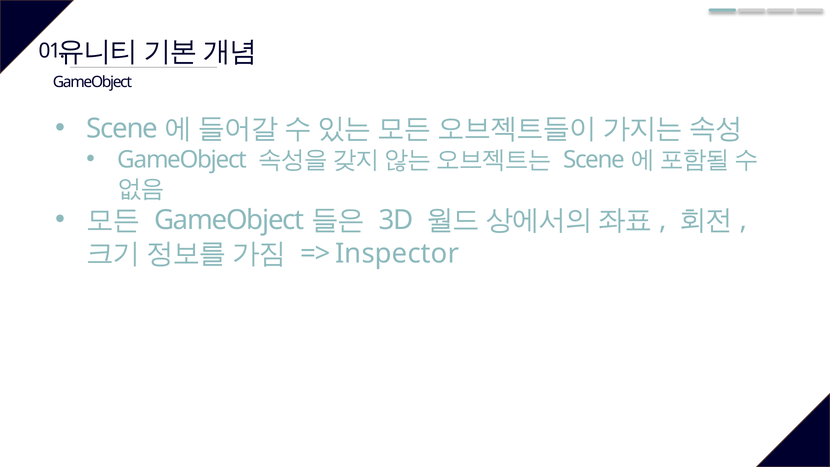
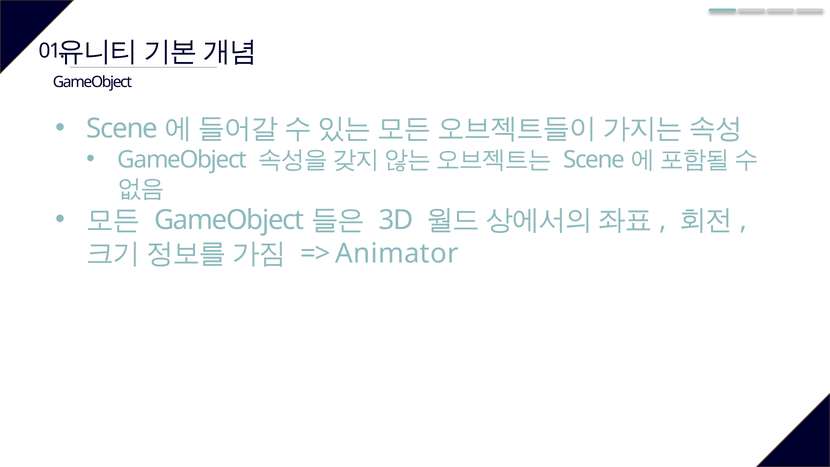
Inspector: Inspector -> Animator (397, 253)
